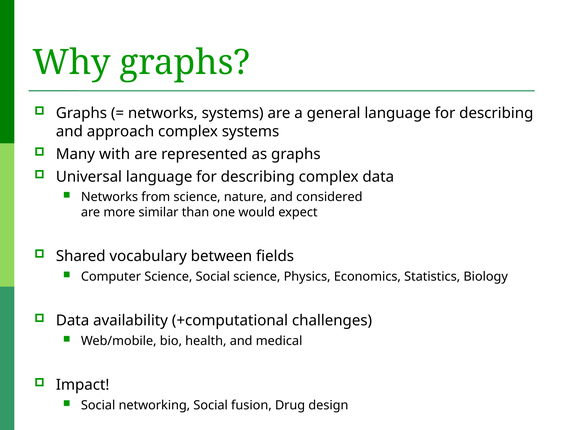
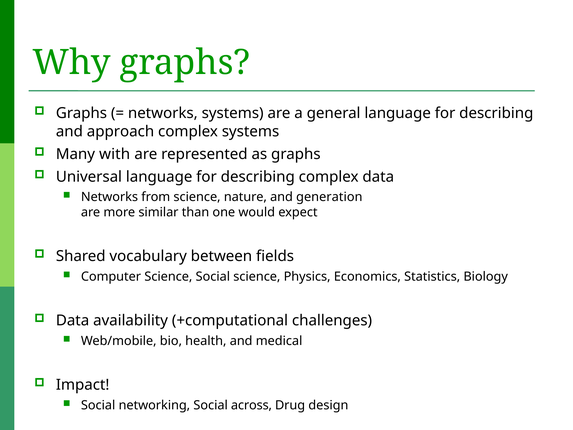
considered: considered -> generation (329, 197)
fusion: fusion -> across (251, 405)
